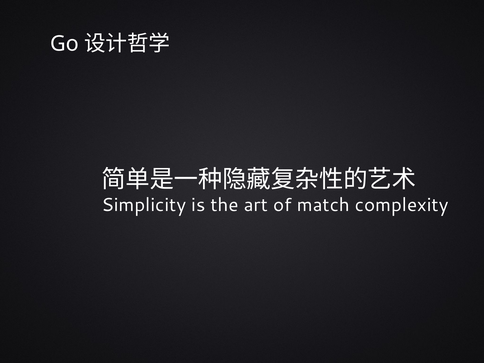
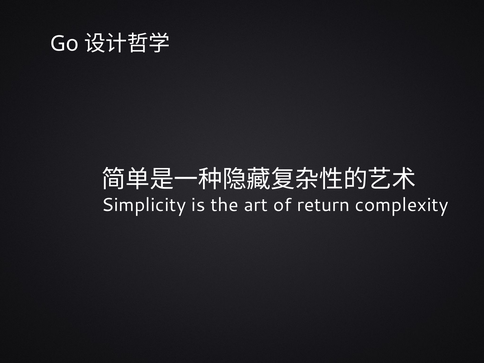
match: match -> return (323, 205)
